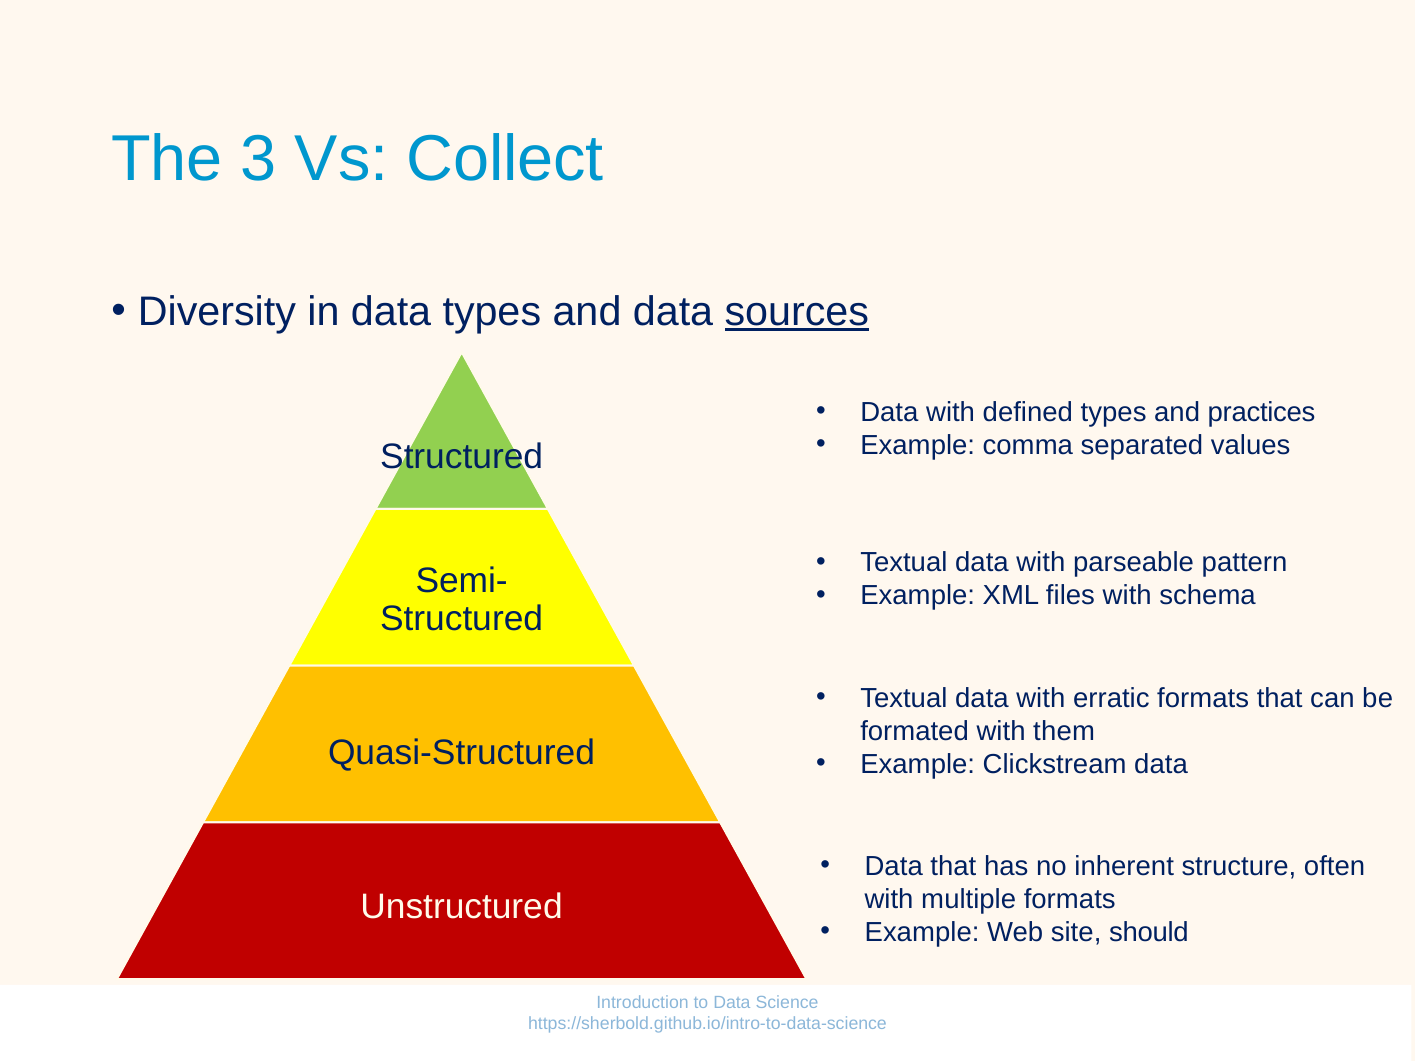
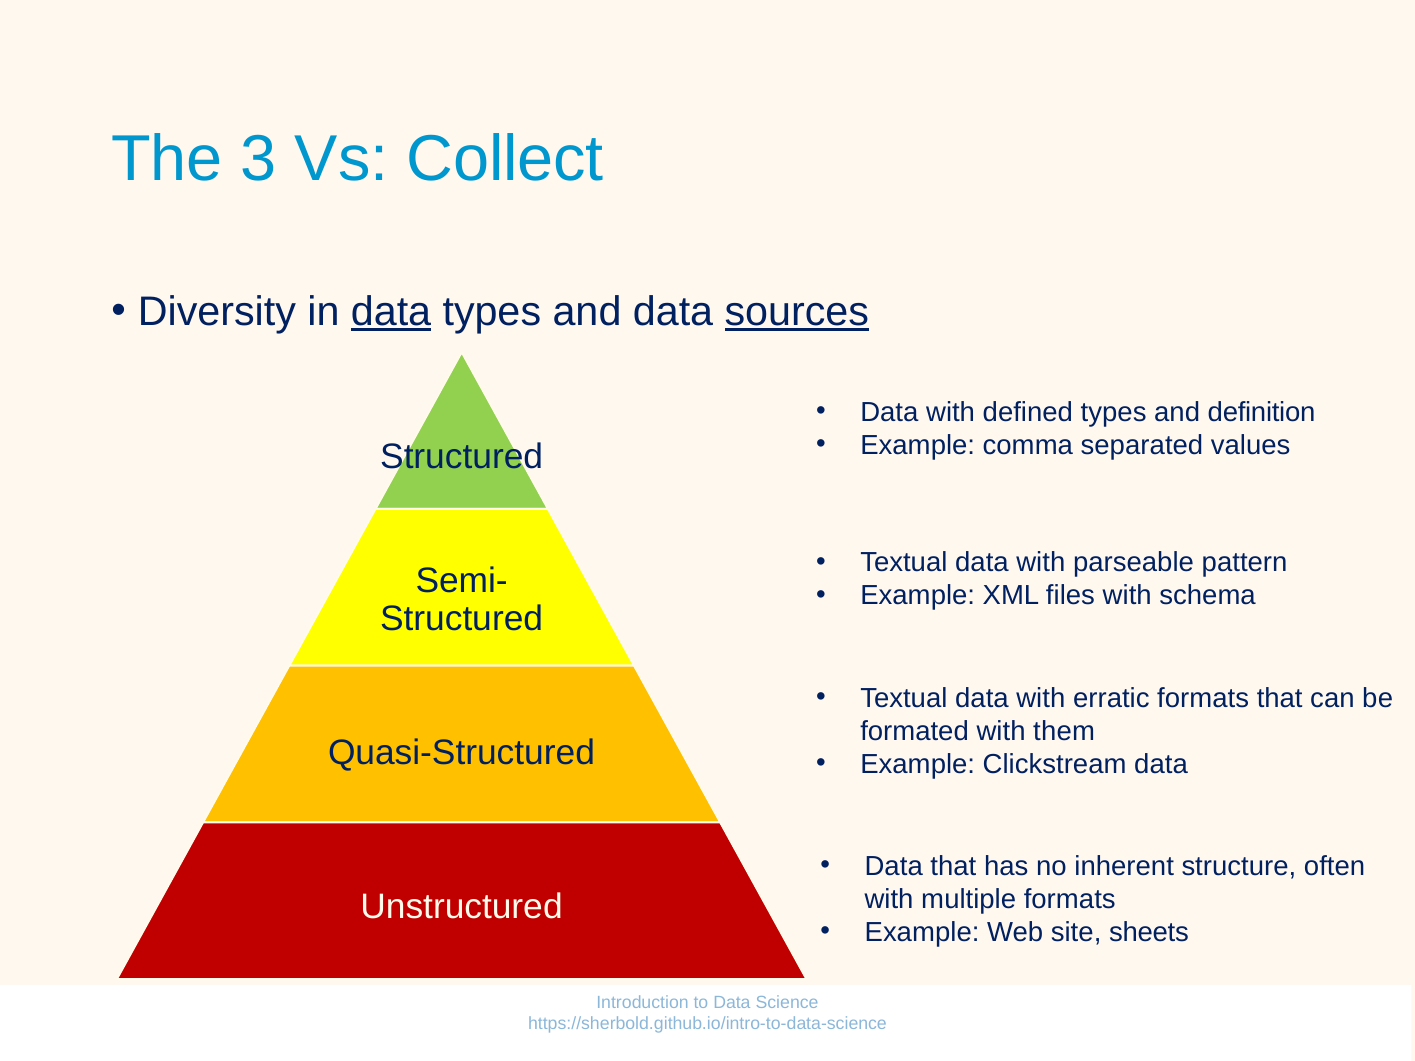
data underline: none -> present (391, 312)
practices: practices -> definition (1262, 412)
should: should -> sheets (1149, 932)
